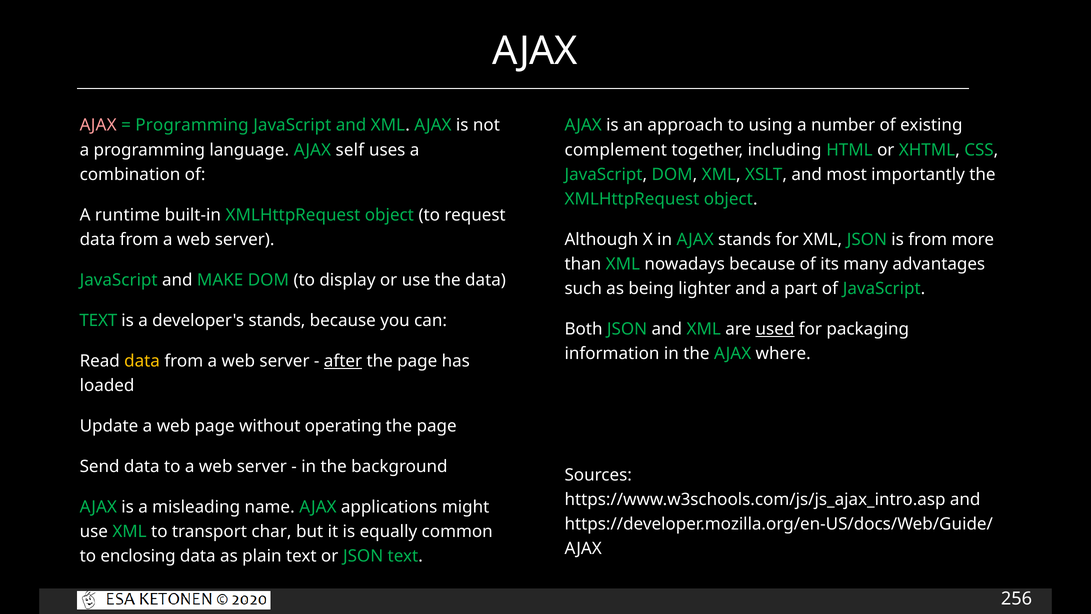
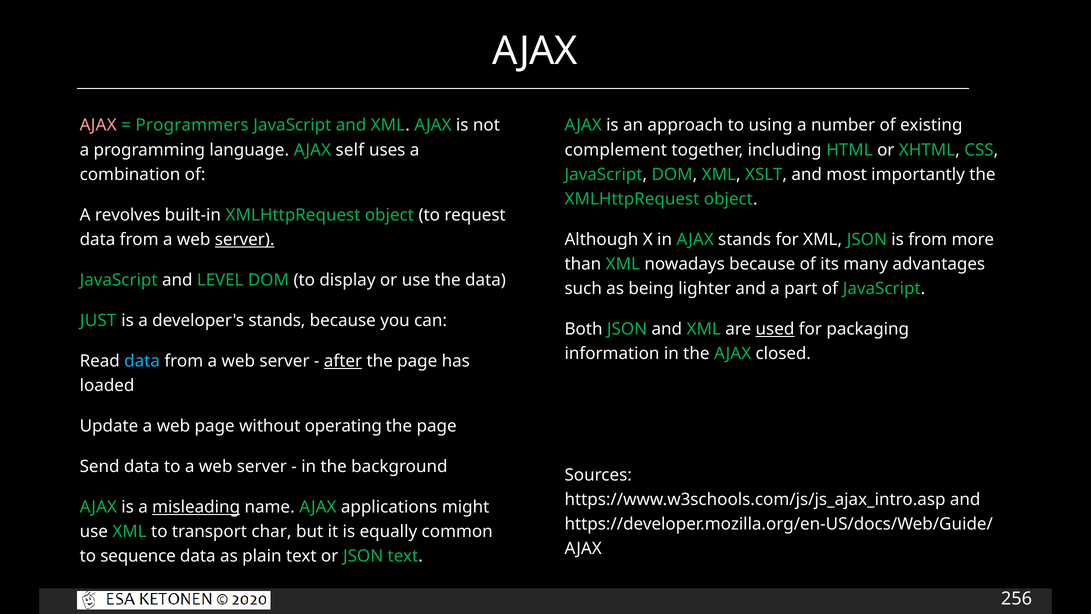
Programming: Programming -> Programmers (192, 125)
runtime: runtime -> revolves (128, 215)
server underline: none -> present (245, 239)
MAKE: MAKE -> LEVEL (220, 280)
TEXT: TEXT -> JUST (98, 320)
where: where -> closed (783, 353)
data colour: yellow -> light blue (142, 361)
misleading underline: none -> present (196, 507)
enclosing: enclosing -> sequence (138, 556)
